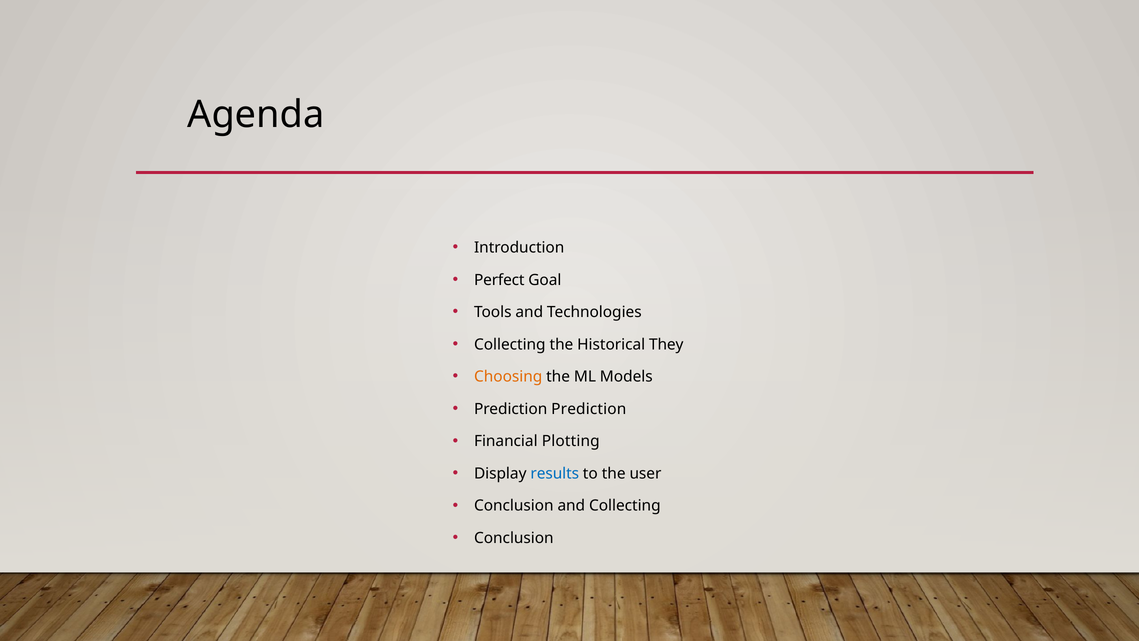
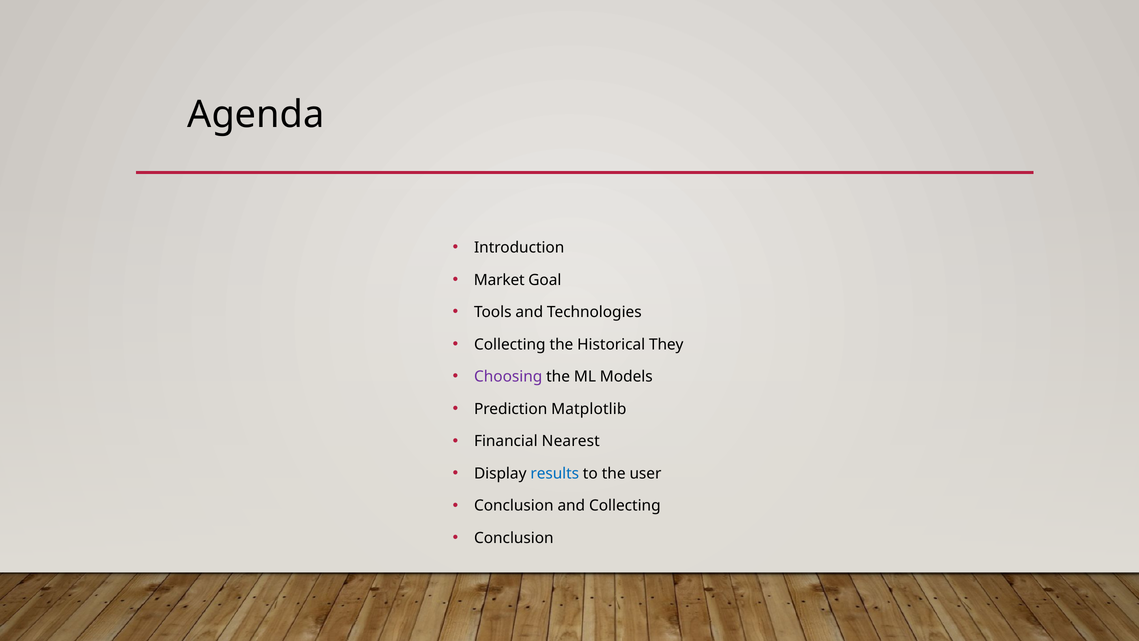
Perfect: Perfect -> Market (499, 280)
Choosing colour: orange -> purple (508, 377)
Prediction Prediction: Prediction -> Matplotlib (589, 409)
Plotting: Plotting -> Nearest (571, 441)
